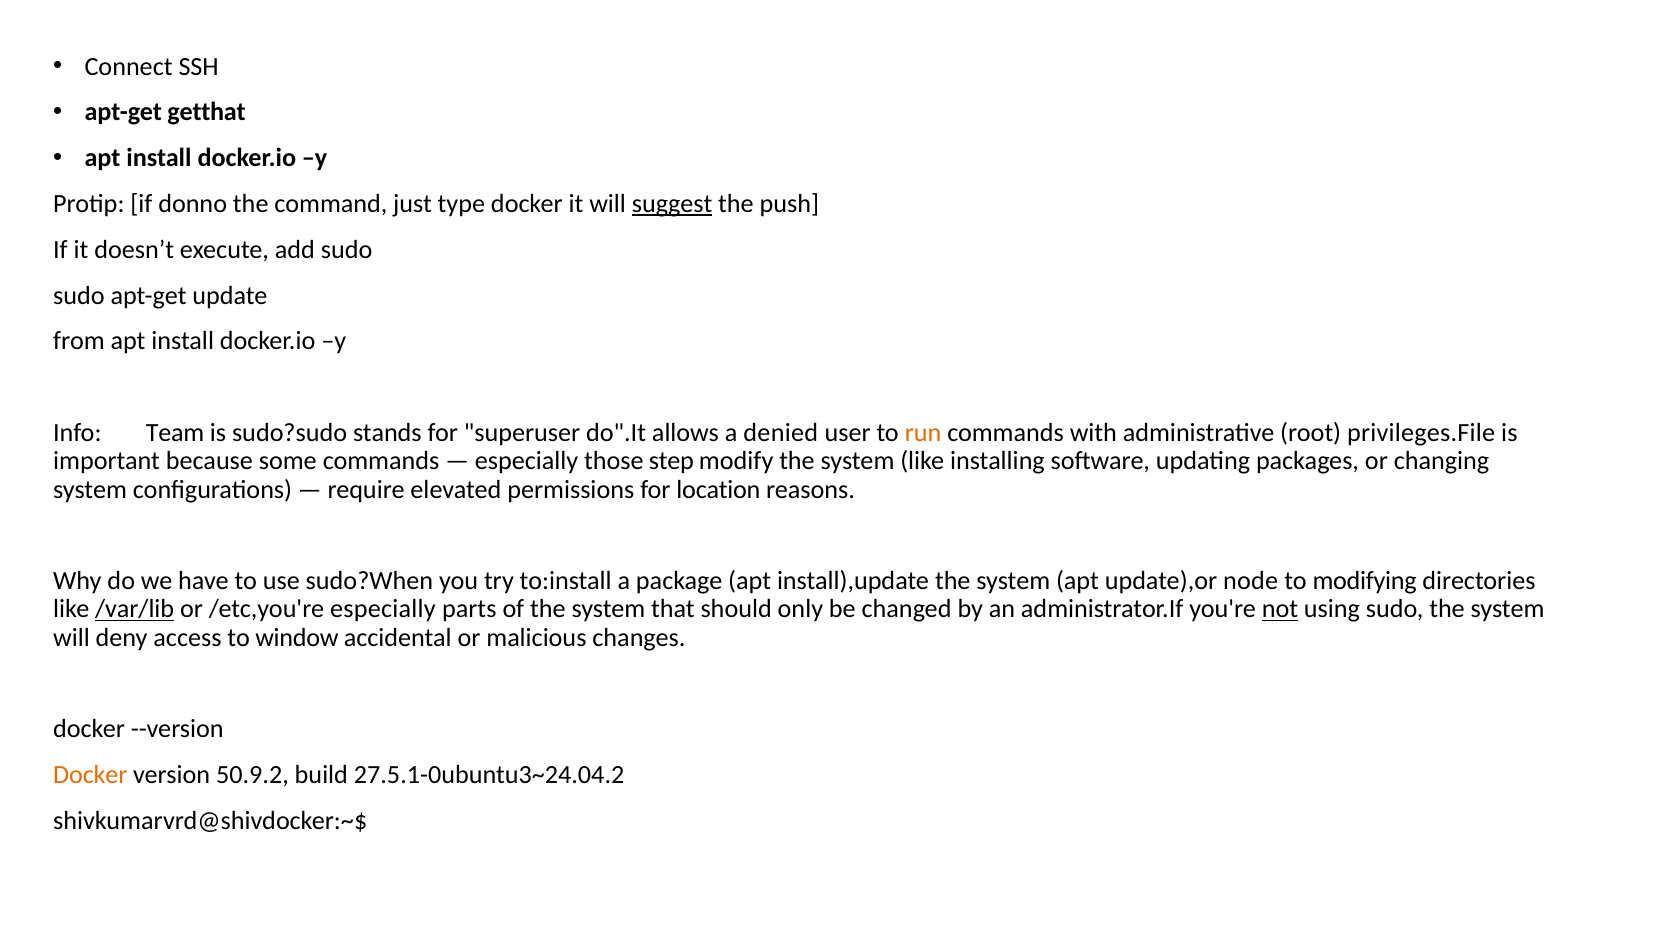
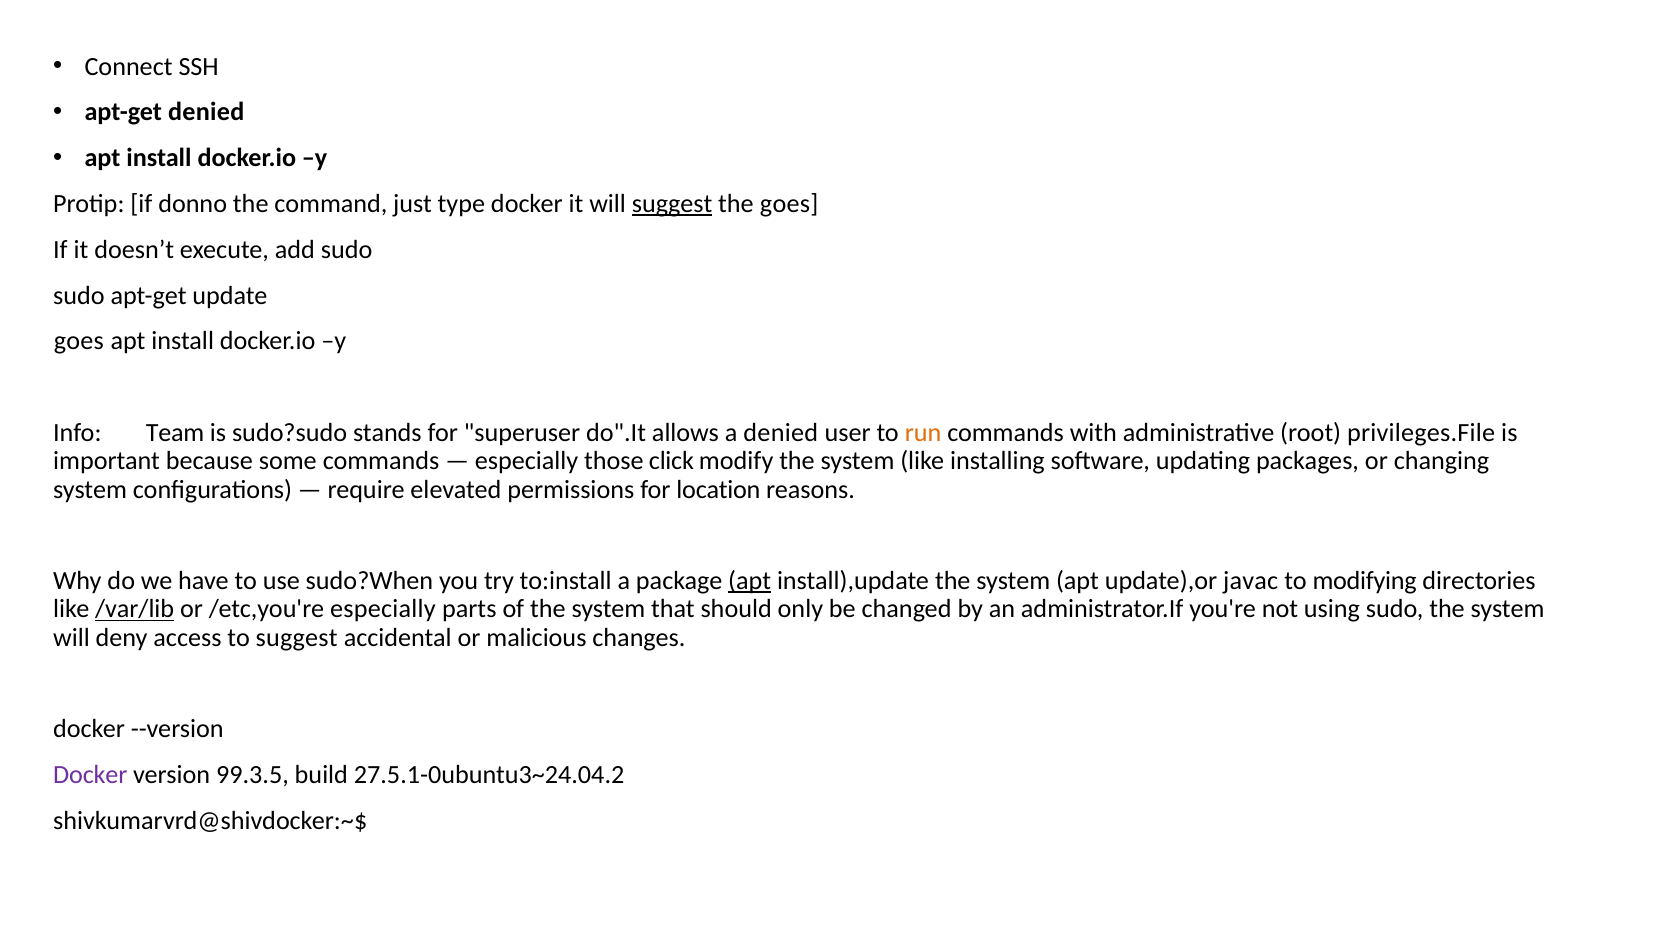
apt-get getthat: getthat -> denied (206, 112)
the push: push -> goes (789, 204)
from: from -> goes (79, 341)
step: step -> click (671, 461)
apt underline: none -> present (750, 581)
node: node -> javac (1251, 581)
not underline: present -> none (1280, 609)
to window: window -> suggest (297, 637)
Docker colour: orange -> purple (90, 775)
50.9.2: 50.9.2 -> 99.3.5 (252, 775)
